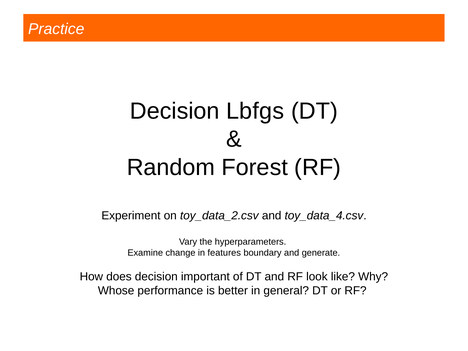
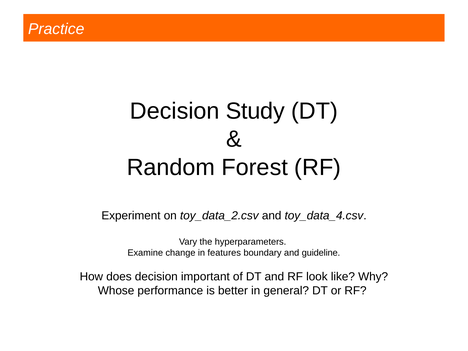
Lbfgs: Lbfgs -> Study (255, 111)
generate: generate -> guideline (321, 253)
